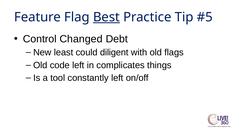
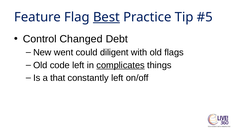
least: least -> went (64, 53)
complicates underline: none -> present (121, 65)
tool: tool -> that (58, 78)
